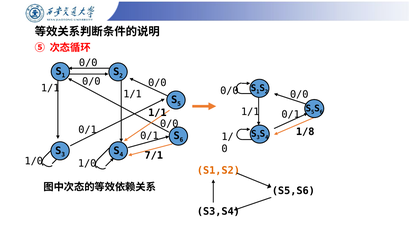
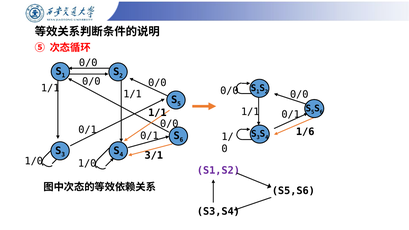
1/8: 1/8 -> 1/6 (305, 132)
7/1: 7/1 -> 3/1 (154, 156)
S1,S2 colour: orange -> purple (218, 171)
